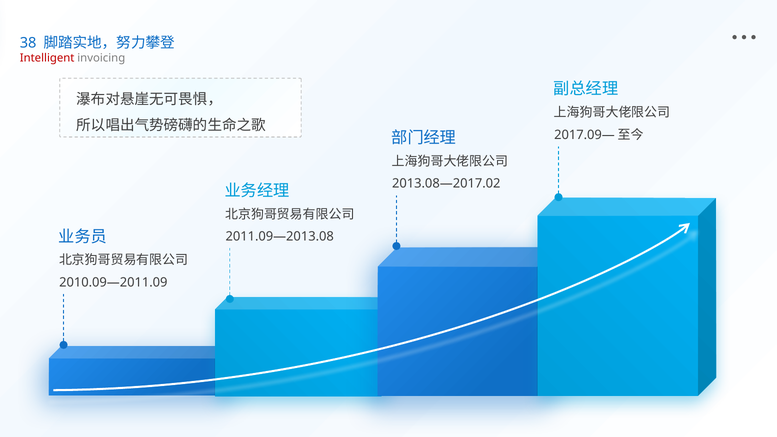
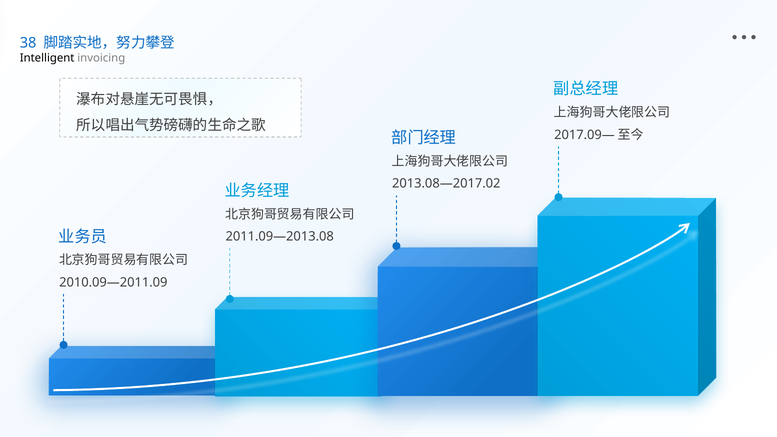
Intelligent colour: red -> black (47, 58)
